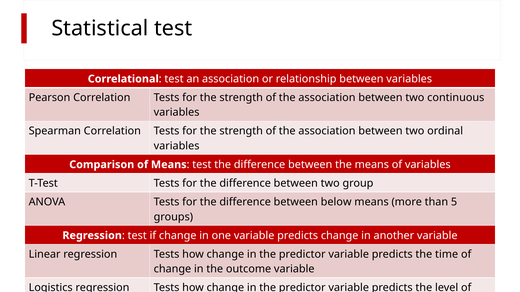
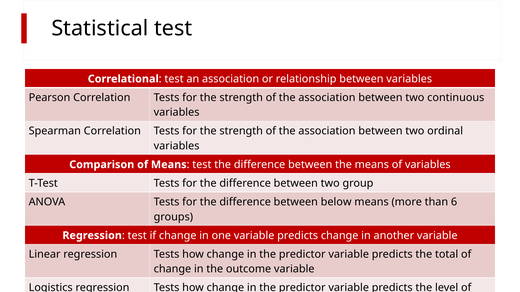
5: 5 -> 6 (454, 202)
time: time -> total (447, 255)
